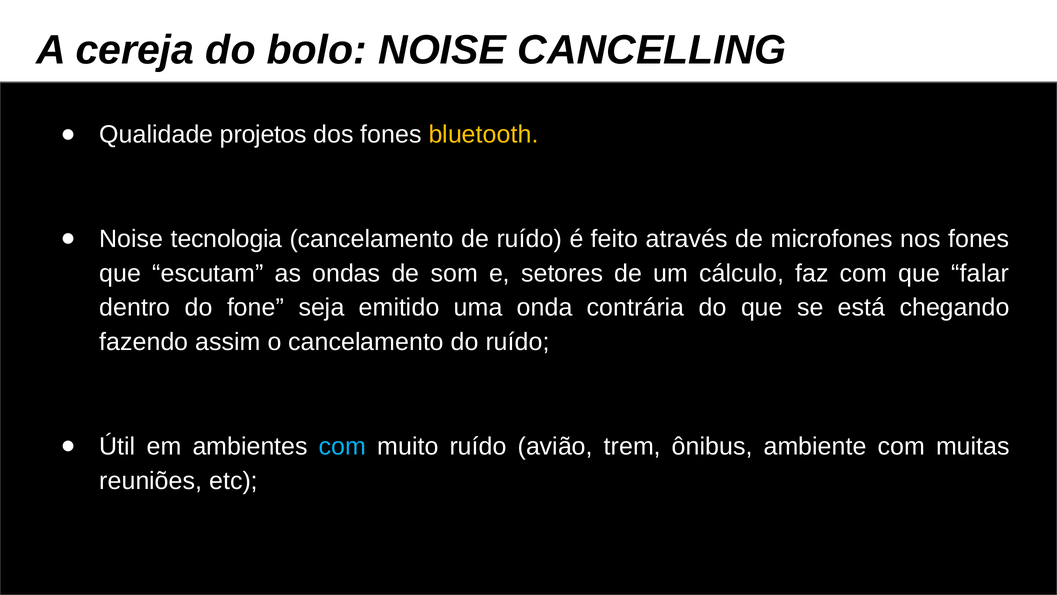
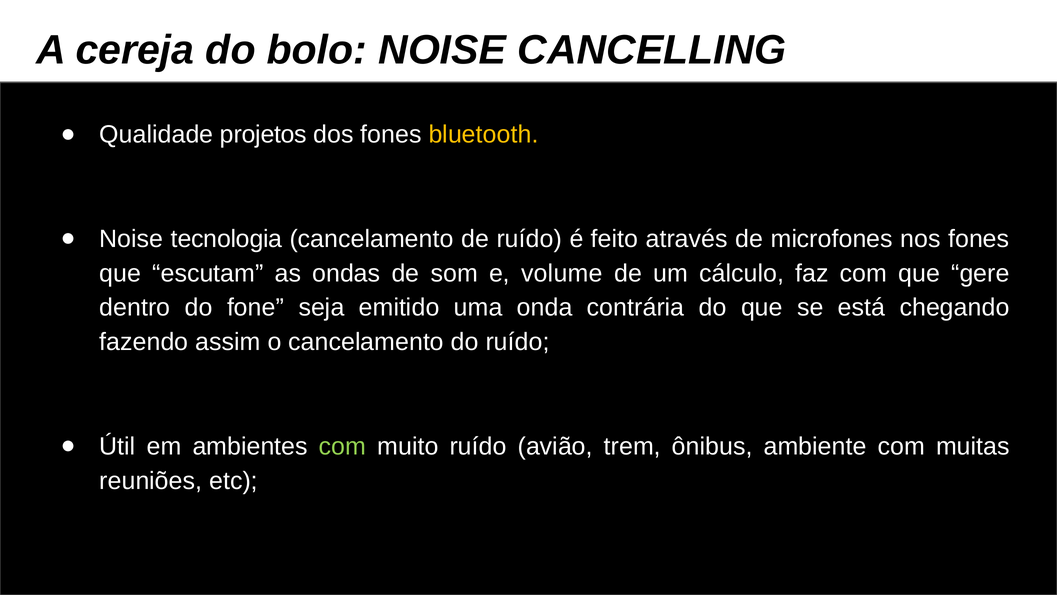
setores: setores -> volume (562, 273)
falar: falar -> gere (980, 273)
com colour: light blue -> light green (343, 446)
